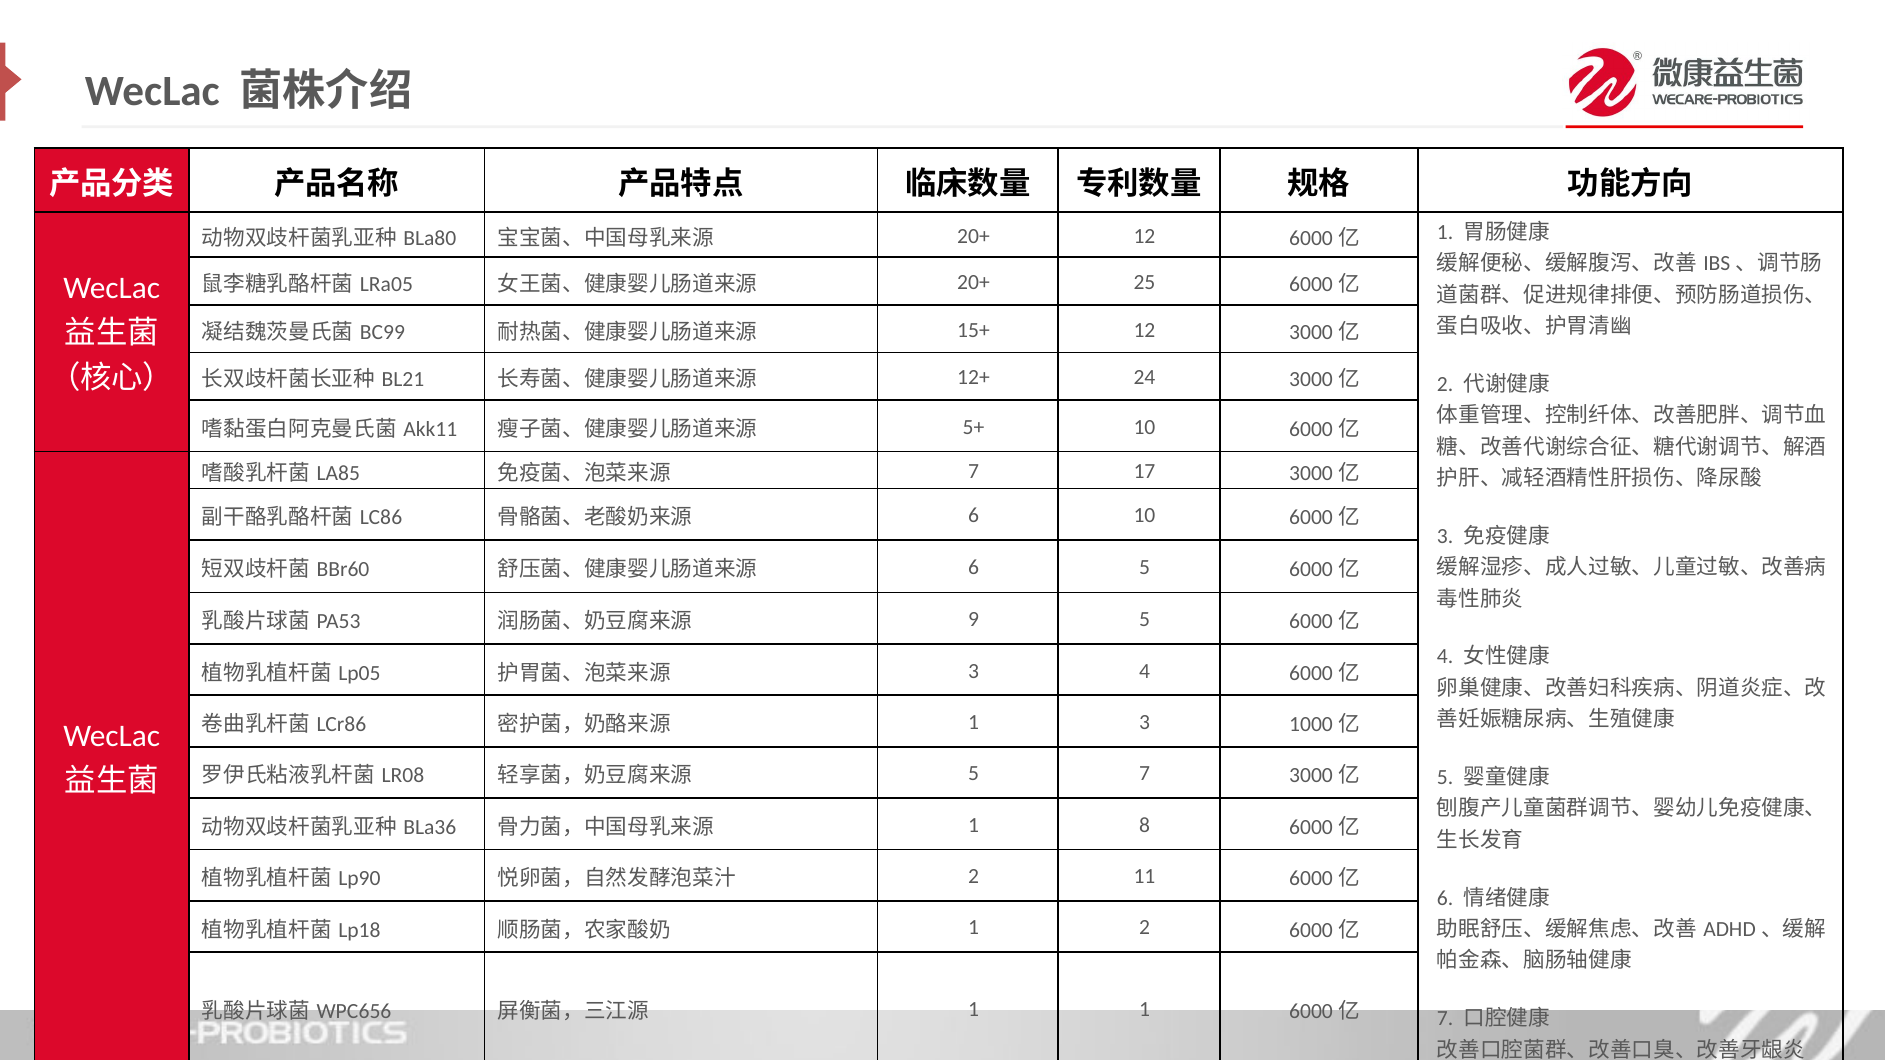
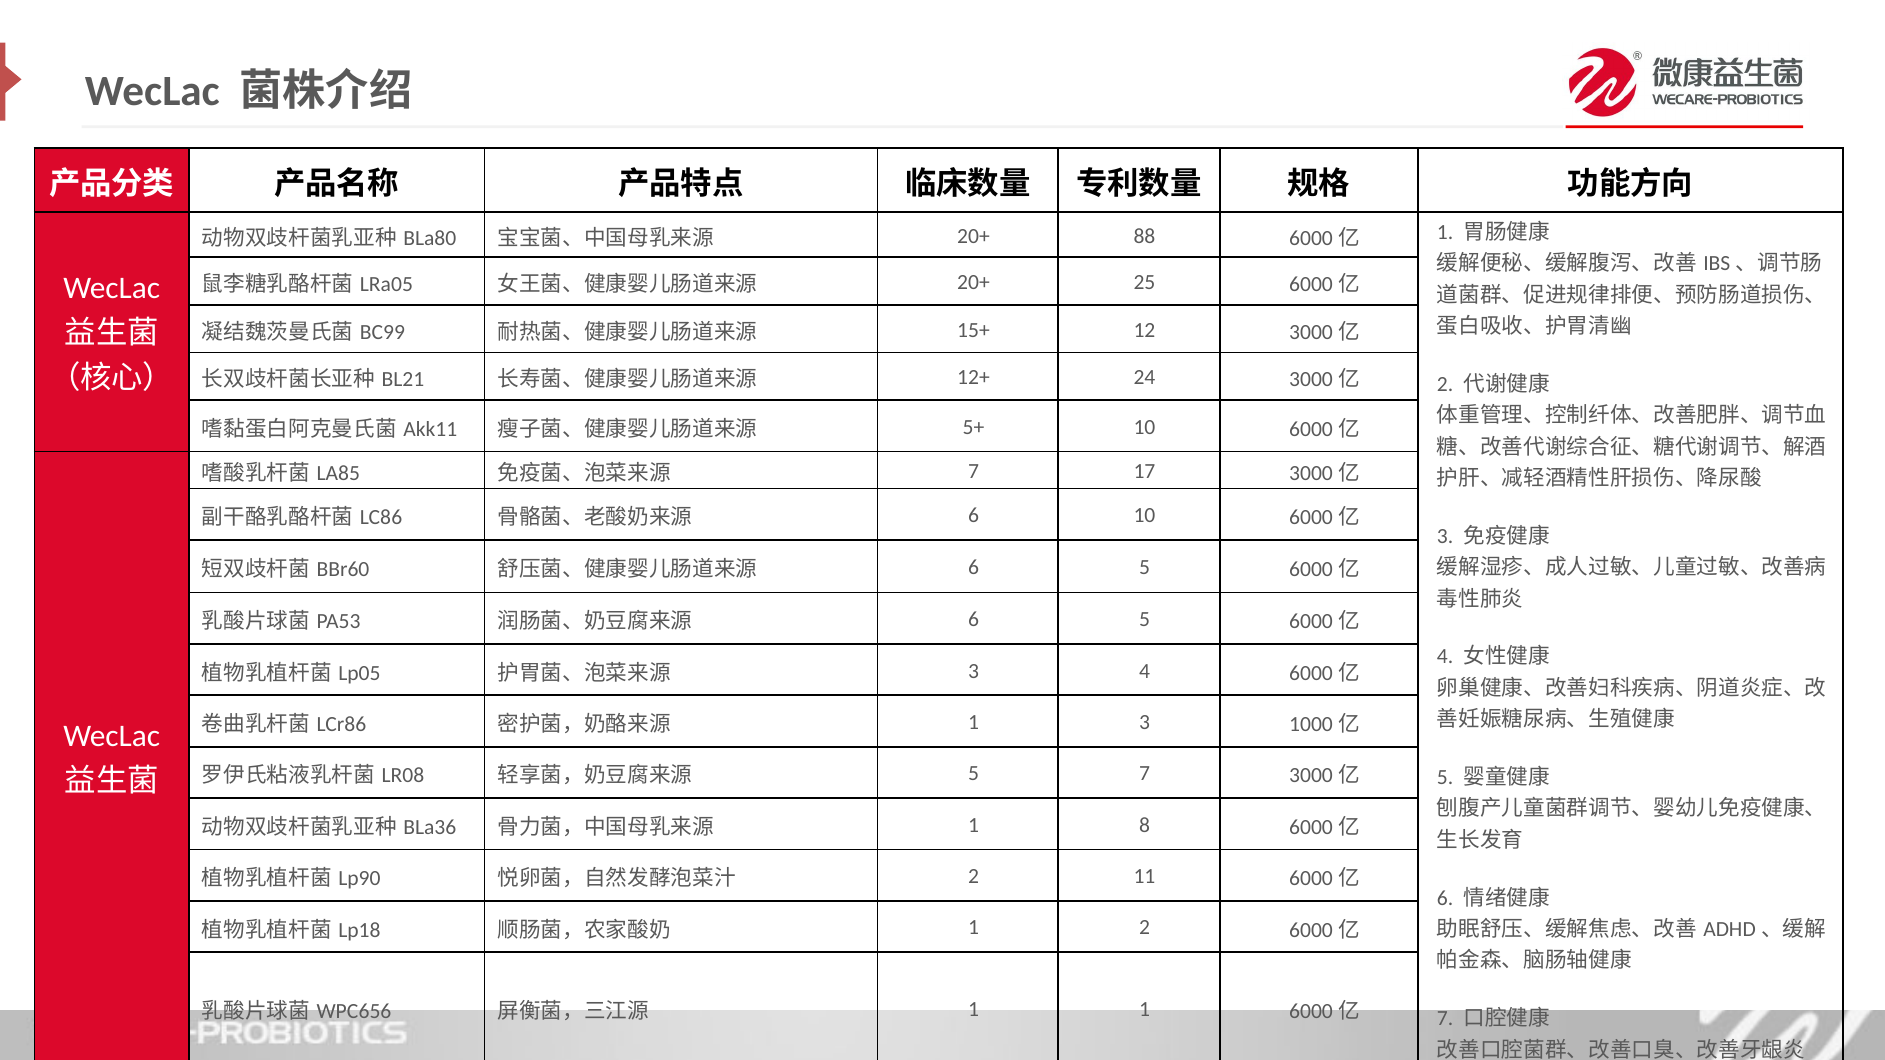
20+ 12: 12 -> 88 (1145, 236)
9: 9 -> 6 (974, 620)
